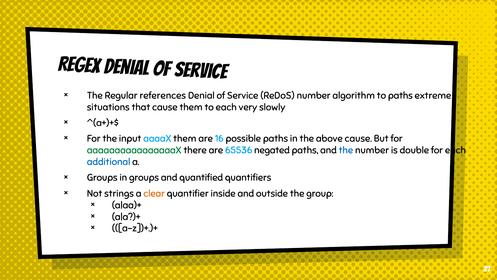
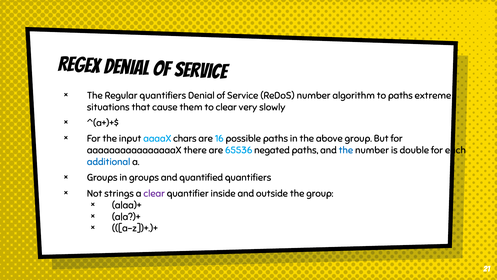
Regular references: references -> quantifiers (163, 95)
to each: each -> clear (226, 107)
aaaaX them: them -> chars (185, 139)
above cause: cause -> group (358, 139)
aaaaaaaaaaaaaaaaX colour: green -> black (134, 150)
clear colour: orange -> purple (154, 193)
